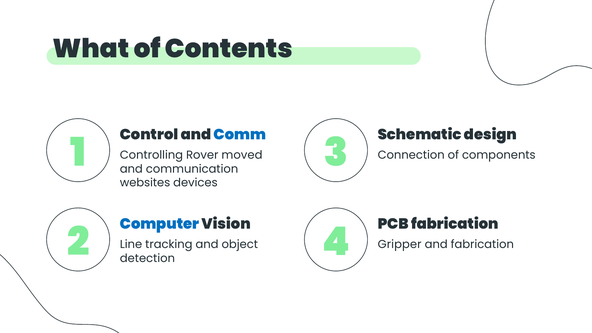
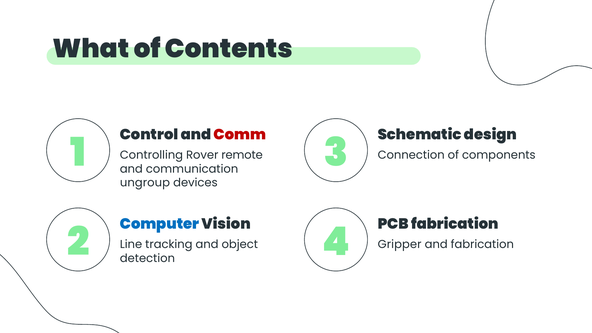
Comm colour: blue -> red (240, 135)
moved: moved -> remote (242, 155)
websites: websites -> ungroup (145, 183)
